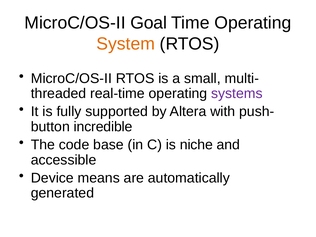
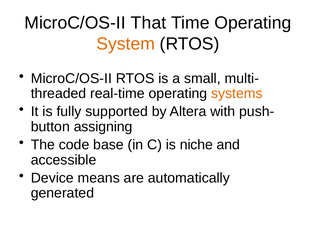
Goal: Goal -> That (149, 23)
systems colour: purple -> orange (237, 94)
incredible: incredible -> assigning (103, 127)
